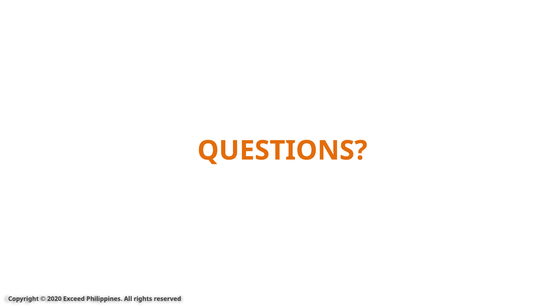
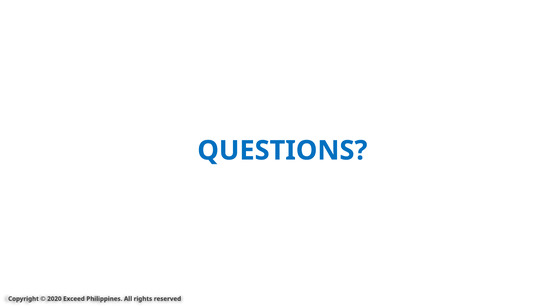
QUESTIONS colour: orange -> blue (282, 151)
